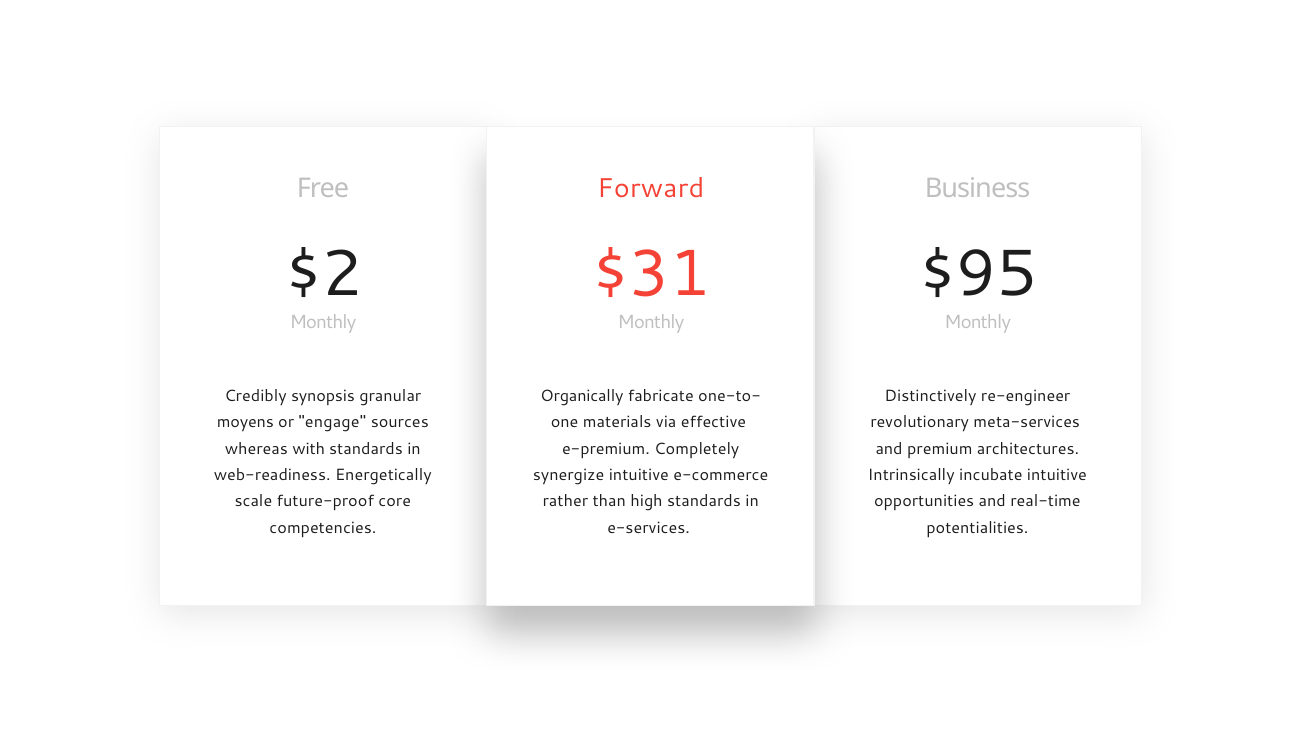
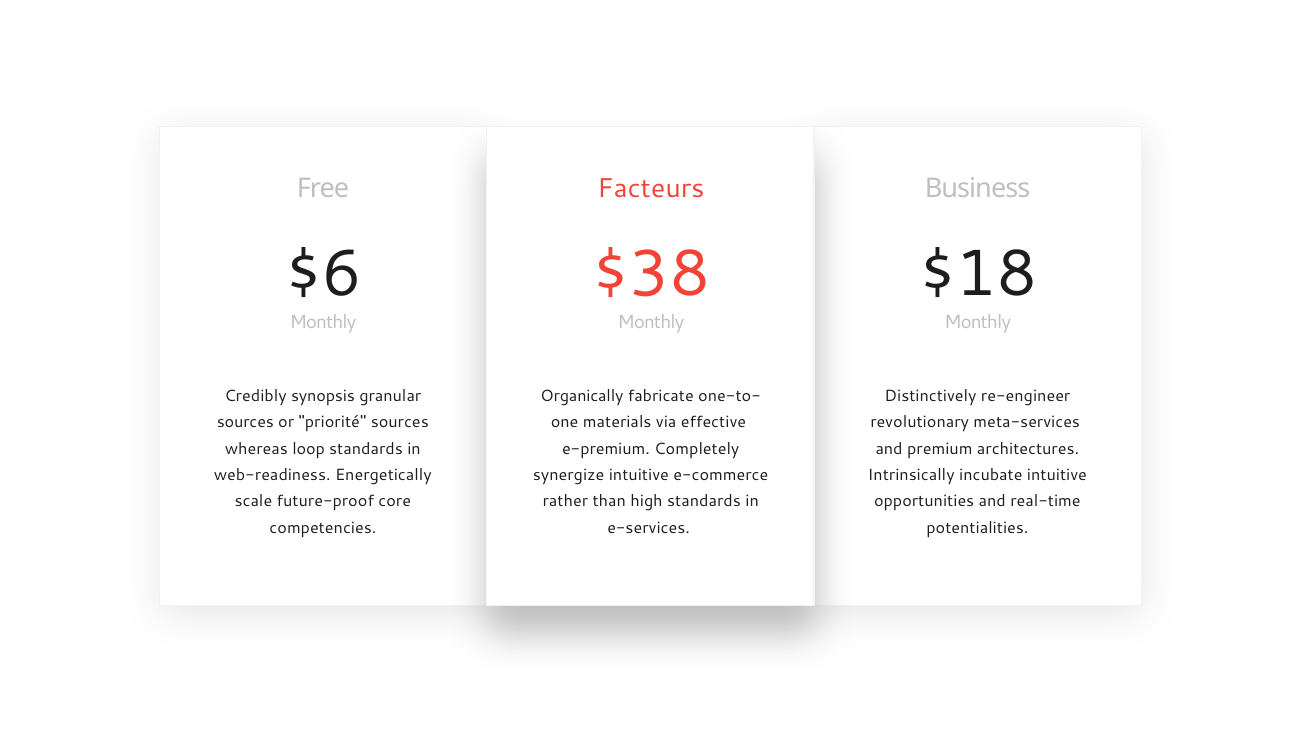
Forward: Forward -> Facteurs (651, 189)
$2: $2 -> $6 (323, 274)
$31: $31 -> $38 (651, 274)
$95: $95 -> $18 (978, 274)
moyens: moyens -> sources (245, 422)
engage: engage -> priorité (332, 422)
with: with -> loop (309, 449)
